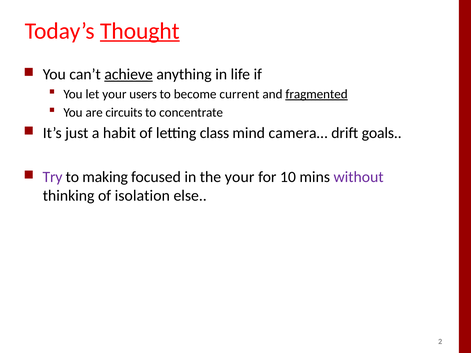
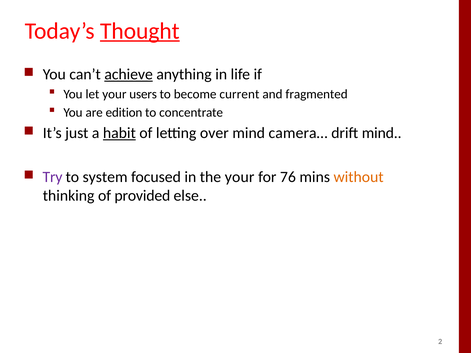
fragmented underline: present -> none (317, 94)
circuits: circuits -> edition (124, 113)
habit underline: none -> present (119, 133)
class: class -> over (214, 133)
drift goals: goals -> mind (382, 133)
making: making -> system (105, 177)
10: 10 -> 76 (288, 177)
without colour: purple -> orange (359, 177)
isolation: isolation -> provided (142, 196)
